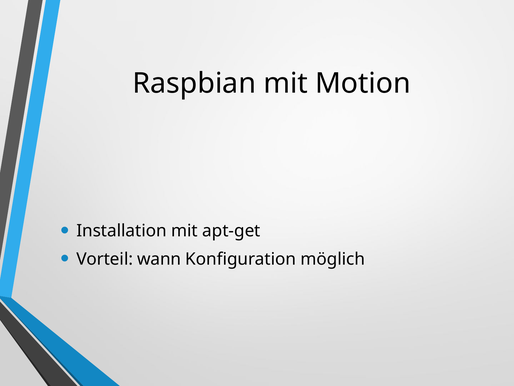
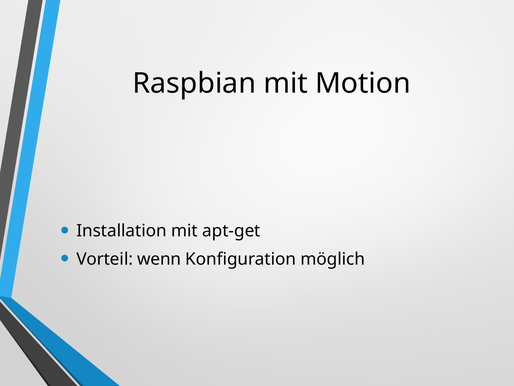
wann: wann -> wenn (159, 259)
